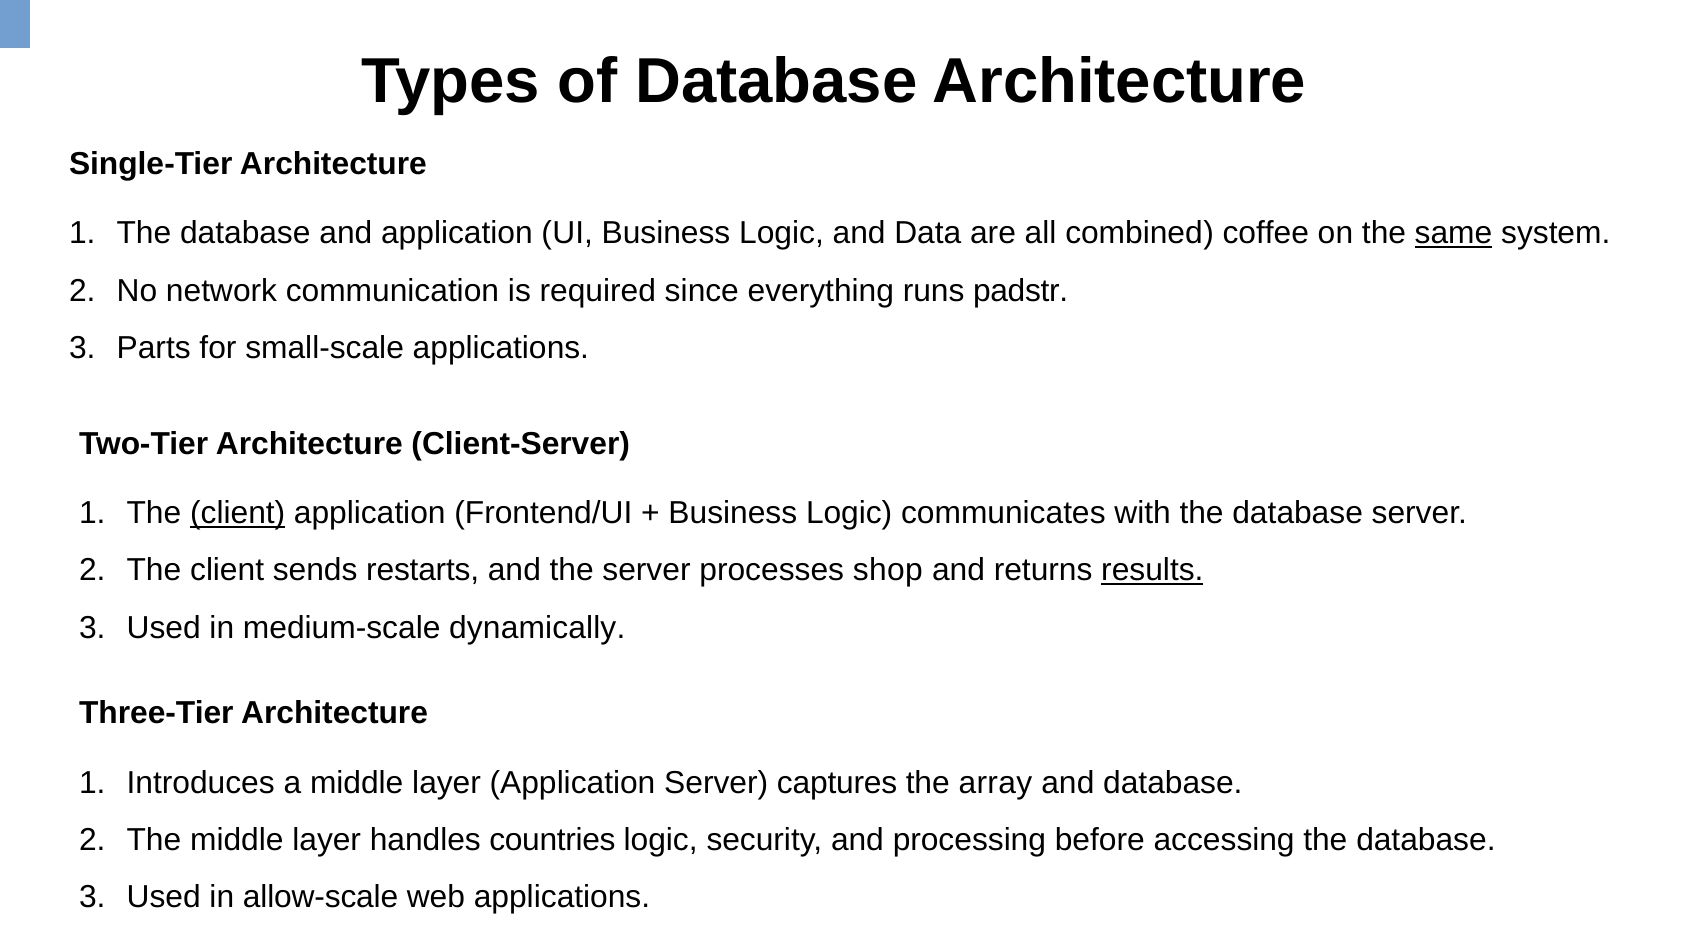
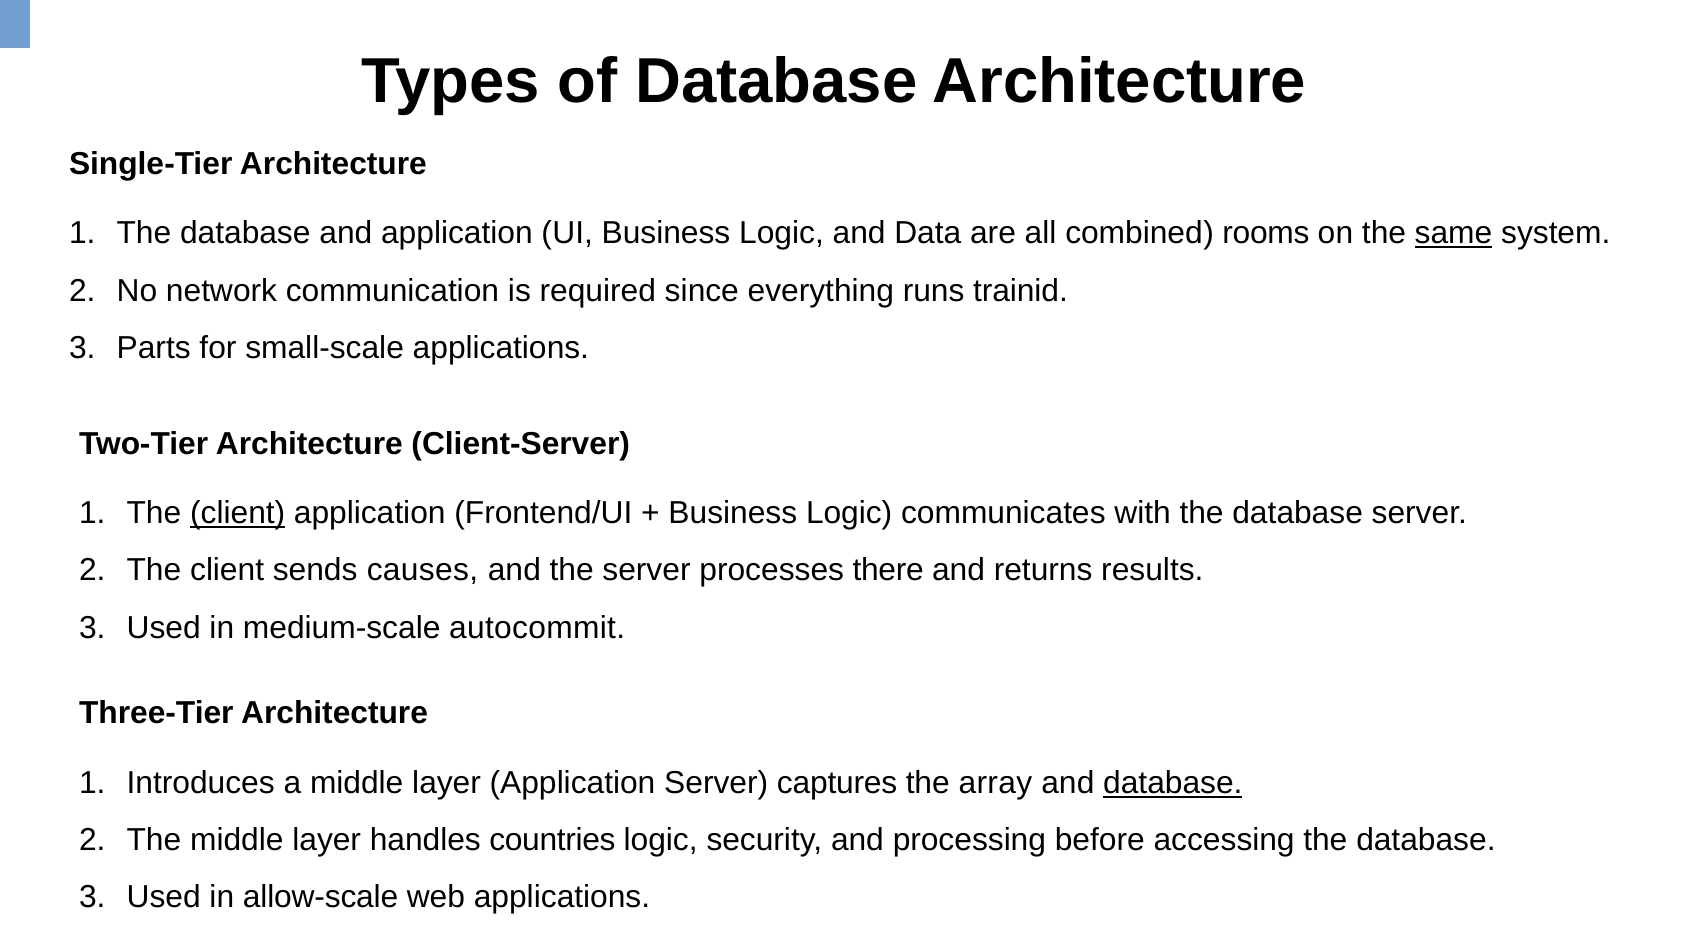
coffee: coffee -> rooms (1266, 234)
padstr: padstr -> trainid (1020, 291)
restarts: restarts -> causes (422, 571)
shop: shop -> there (888, 571)
results underline: present -> none (1152, 571)
dynamically: dynamically -> autocommit (537, 628)
database underline: none -> present (1173, 783)
